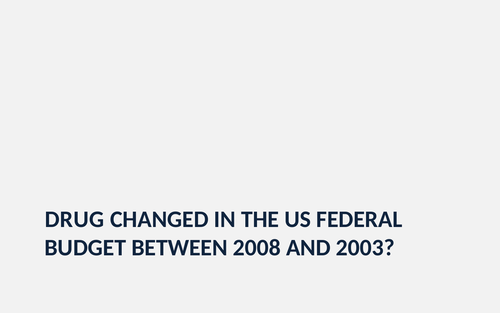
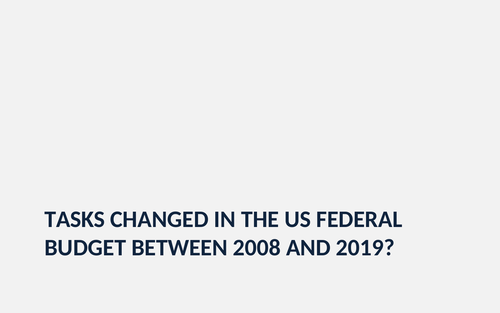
DRUG: DRUG -> TASKS (75, 219)
2003: 2003 -> 2019 (365, 247)
